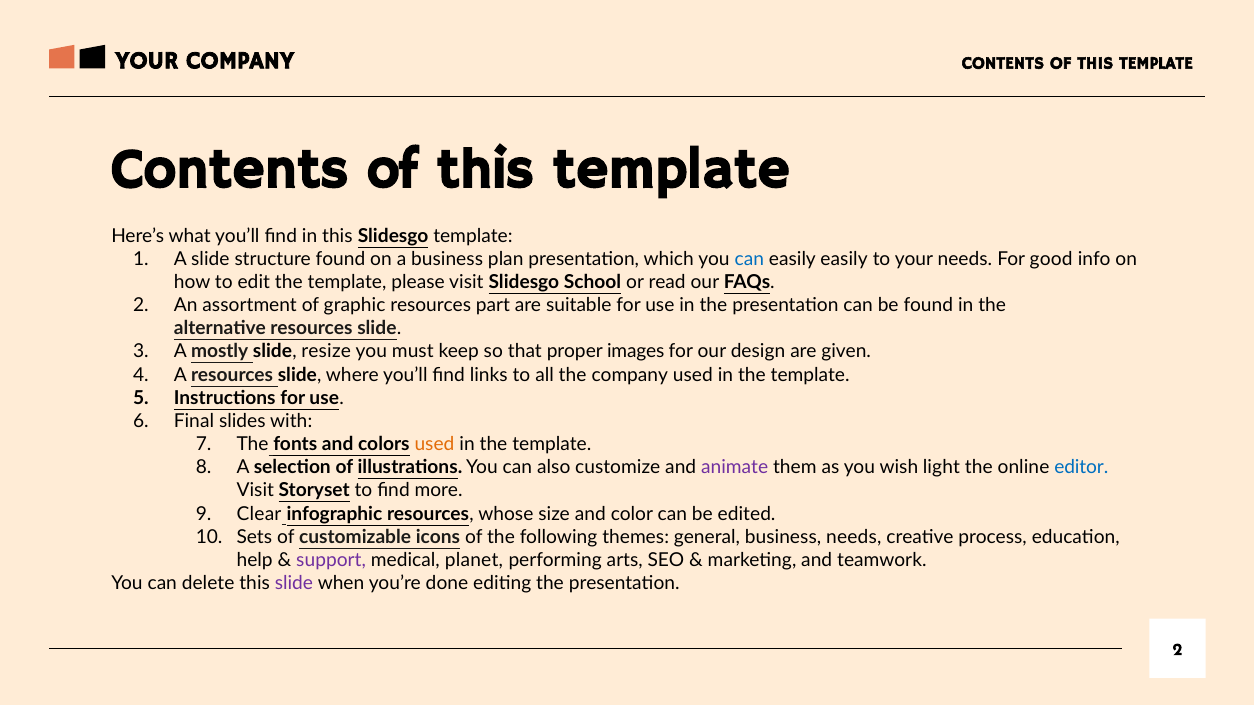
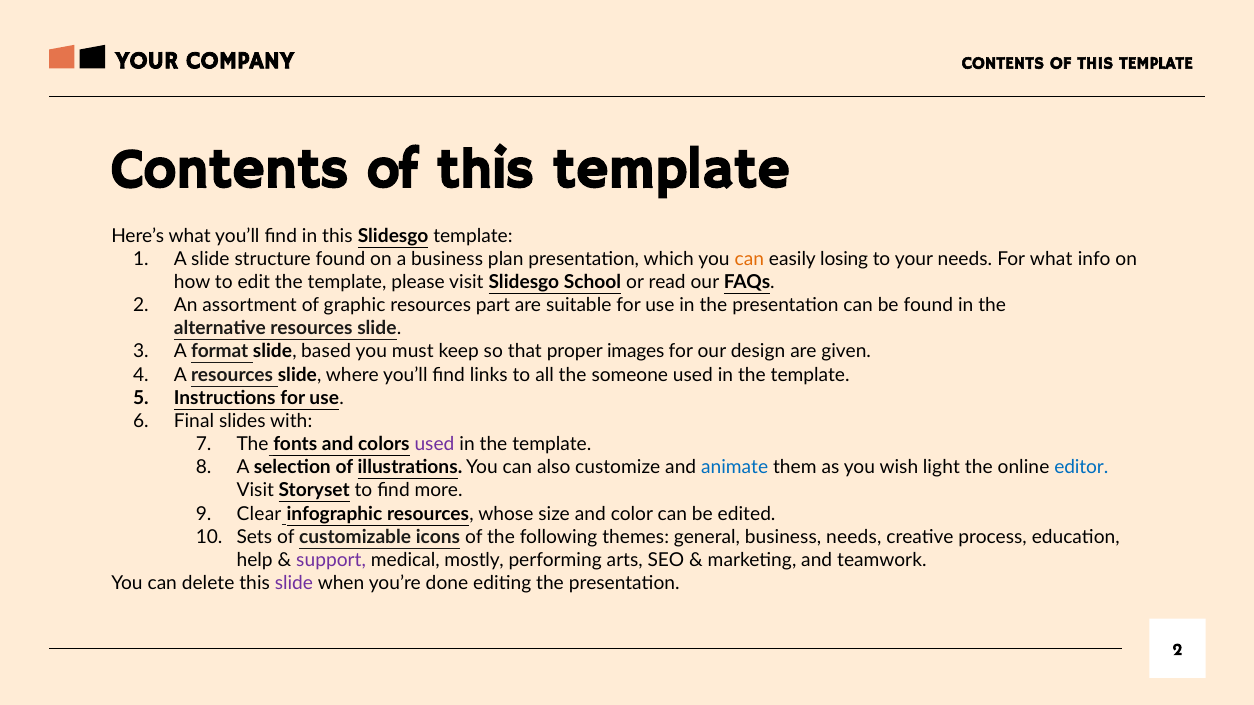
can colour: blue -> orange (749, 259)
easily easily: easily -> losing (844, 259)
For good: good -> what (1051, 259)
mostly: mostly -> format (220, 352)
resize: resize -> based (326, 352)
the company: company -> someone (630, 375)
used colour: orange -> purple (434, 444)
animate colour: purple -> blue (735, 468)
planet: planet -> mostly (474, 560)
